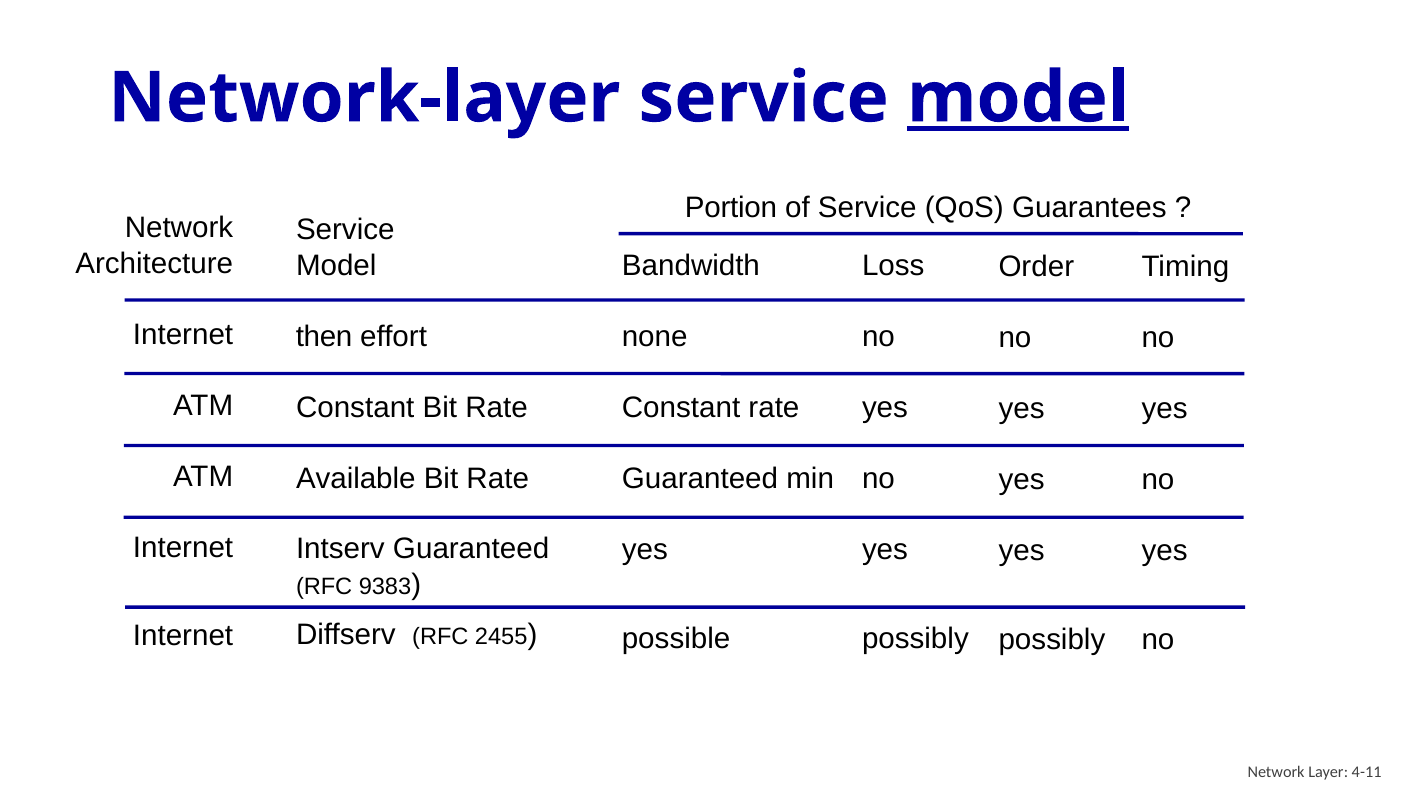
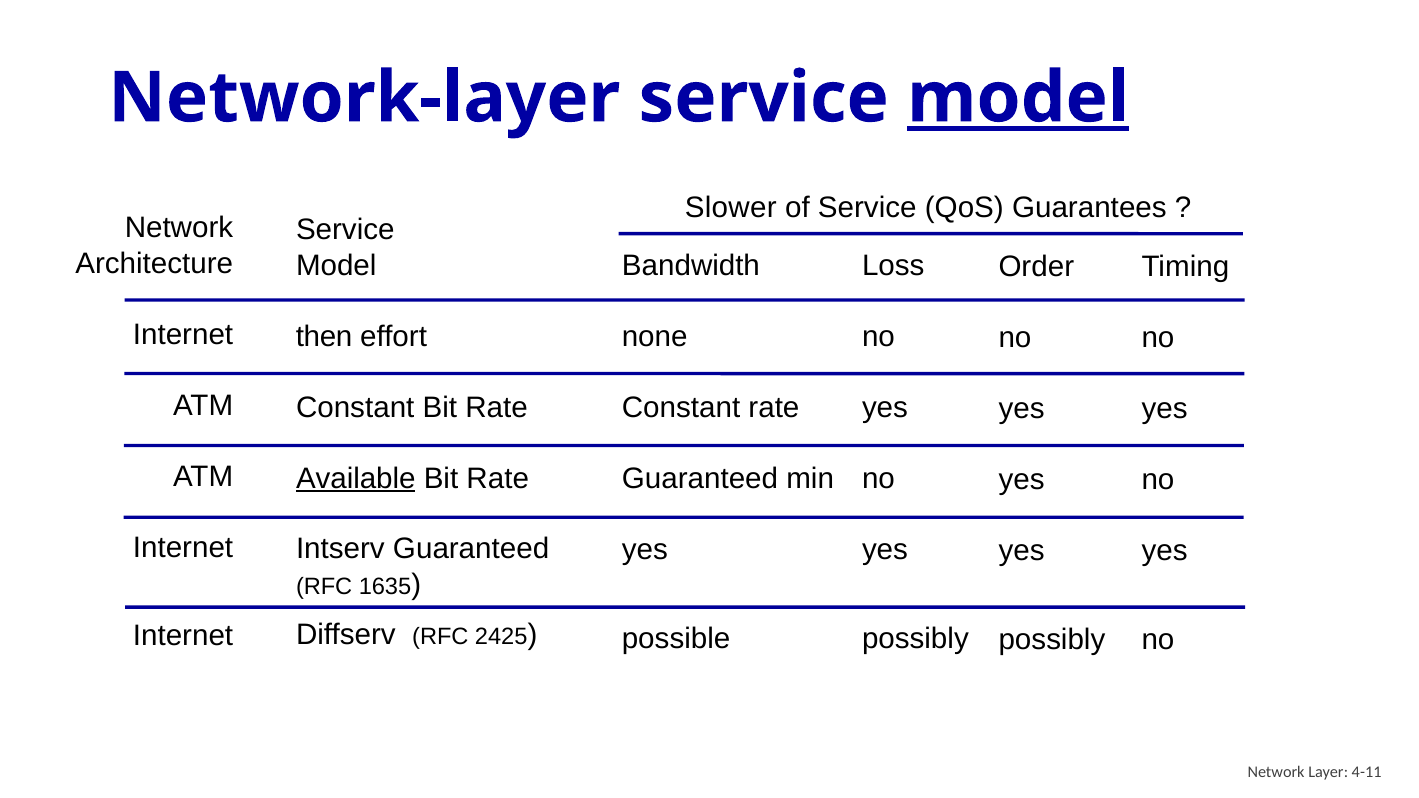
Portion: Portion -> Slower (731, 207)
Available underline: none -> present (356, 478)
9383: 9383 -> 1635 (385, 587)
2455: 2455 -> 2425 (501, 637)
